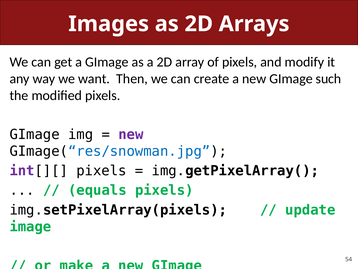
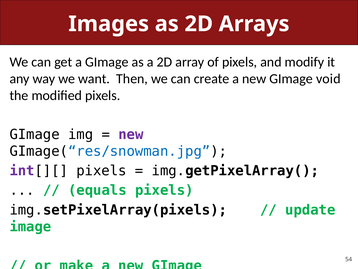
such: such -> void (328, 79)
